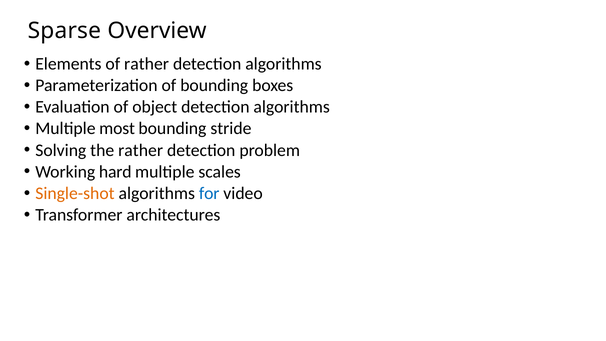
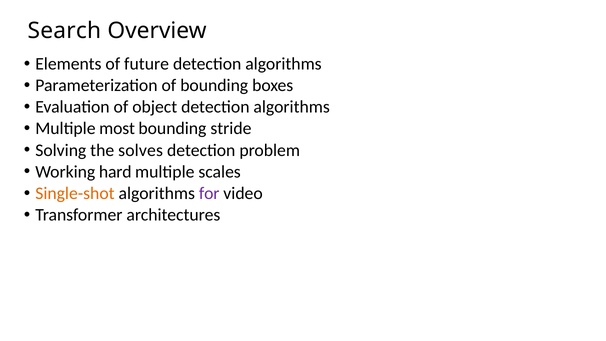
Sparse: Sparse -> Search (64, 31)
of rather: rather -> future (147, 64)
the rather: rather -> solves (141, 150)
for colour: blue -> purple (209, 193)
